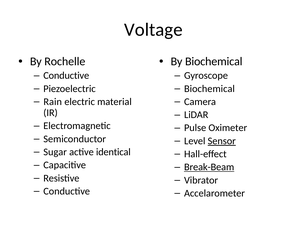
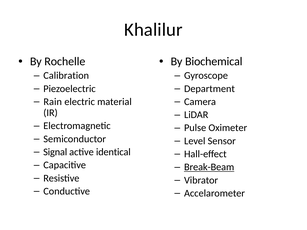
Voltage: Voltage -> Khalilur (153, 30)
Conductive: Conductive -> Calibration (66, 76)
Biochemical: Biochemical -> Department (209, 89)
Sensor underline: present -> none (222, 141)
Sugar: Sugar -> Signal (55, 152)
